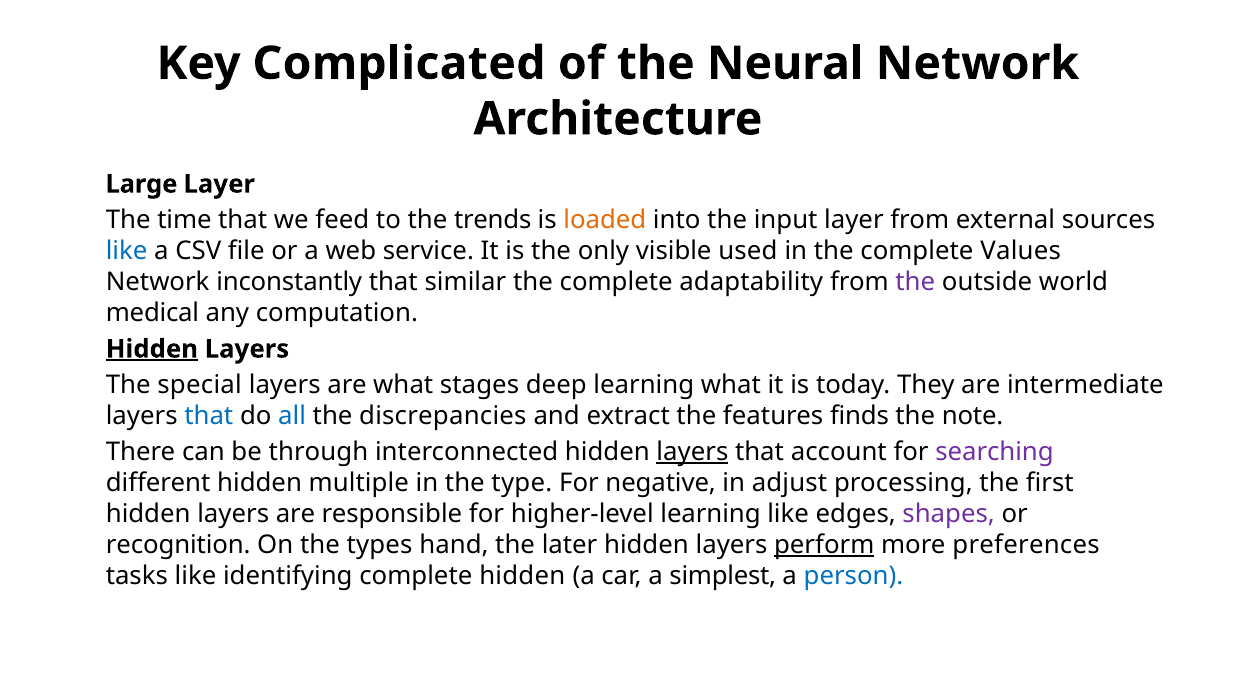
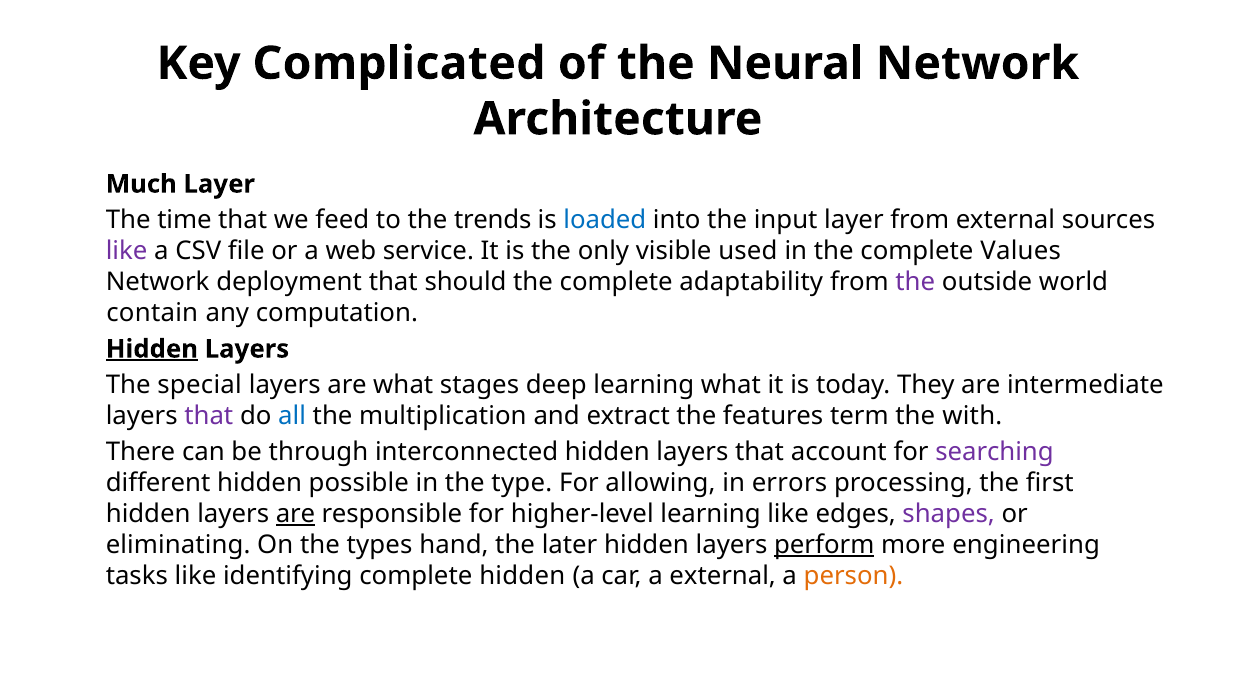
Large: Large -> Much (141, 184)
loaded colour: orange -> blue (605, 220)
like colour: blue -> purple (127, 251)
inconstantly: inconstantly -> deployment (289, 282)
similar: similar -> should (465, 282)
medical: medical -> contain (152, 313)
that colour: blue -> purple (209, 416)
discrepancies: discrepancies -> multiplication (443, 416)
finds: finds -> term (859, 416)
note: note -> with (972, 416)
layers underline: present -> none (692, 452)
multiple: multiple -> possible (359, 483)
negative: negative -> allowing (661, 483)
adjust: adjust -> errors (789, 483)
are underline: none -> present (296, 514)
recognition: recognition -> eliminating (178, 545)
preferences: preferences -> engineering (1026, 545)
a simplest: simplest -> external (723, 576)
person colour: blue -> orange (853, 576)
